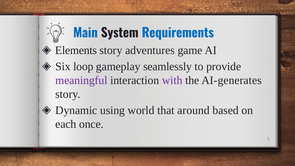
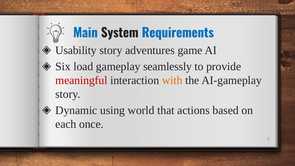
Elements: Elements -> Usability (76, 50)
loop: loop -> load (83, 66)
meaningful colour: purple -> red (81, 80)
with colour: purple -> orange (172, 80)
AI-generates: AI-generates -> AI-gameplay (232, 80)
around: around -> actions (194, 110)
